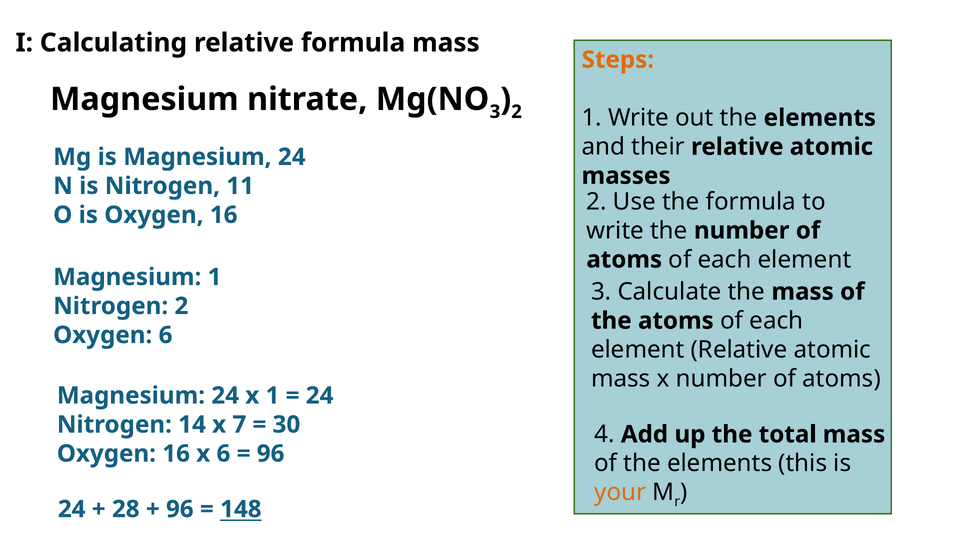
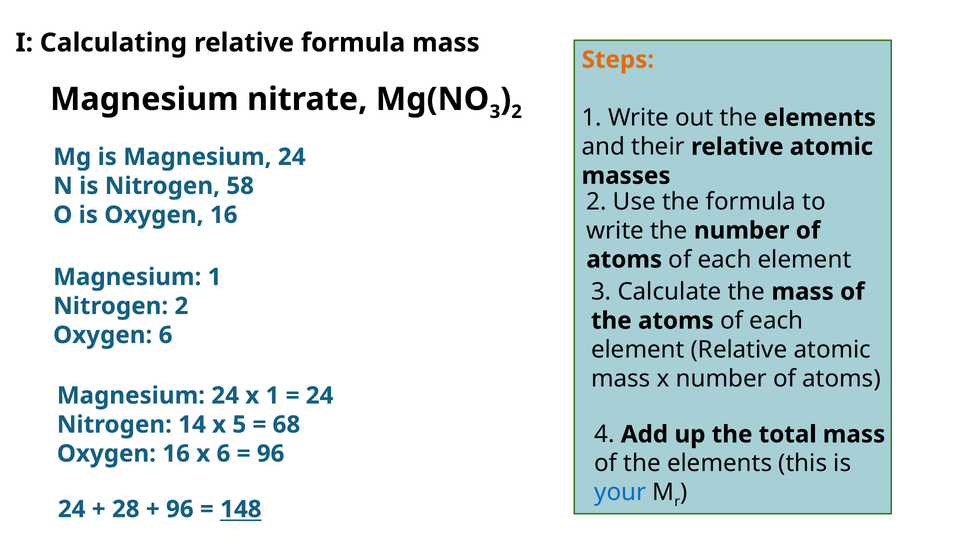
11: 11 -> 58 (240, 186)
7: 7 -> 5 (239, 425)
30: 30 -> 68 (286, 425)
your colour: orange -> blue (620, 493)
